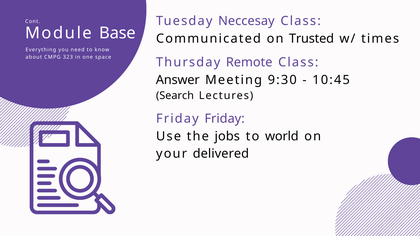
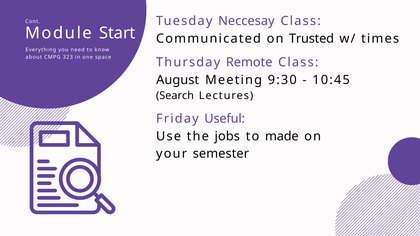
Base: Base -> Start (117, 33)
Answer: Answer -> August (178, 80)
Friday Friday: Friday -> Useful (225, 119)
world: world -> made (282, 136)
delivered: delivered -> semester (221, 154)
